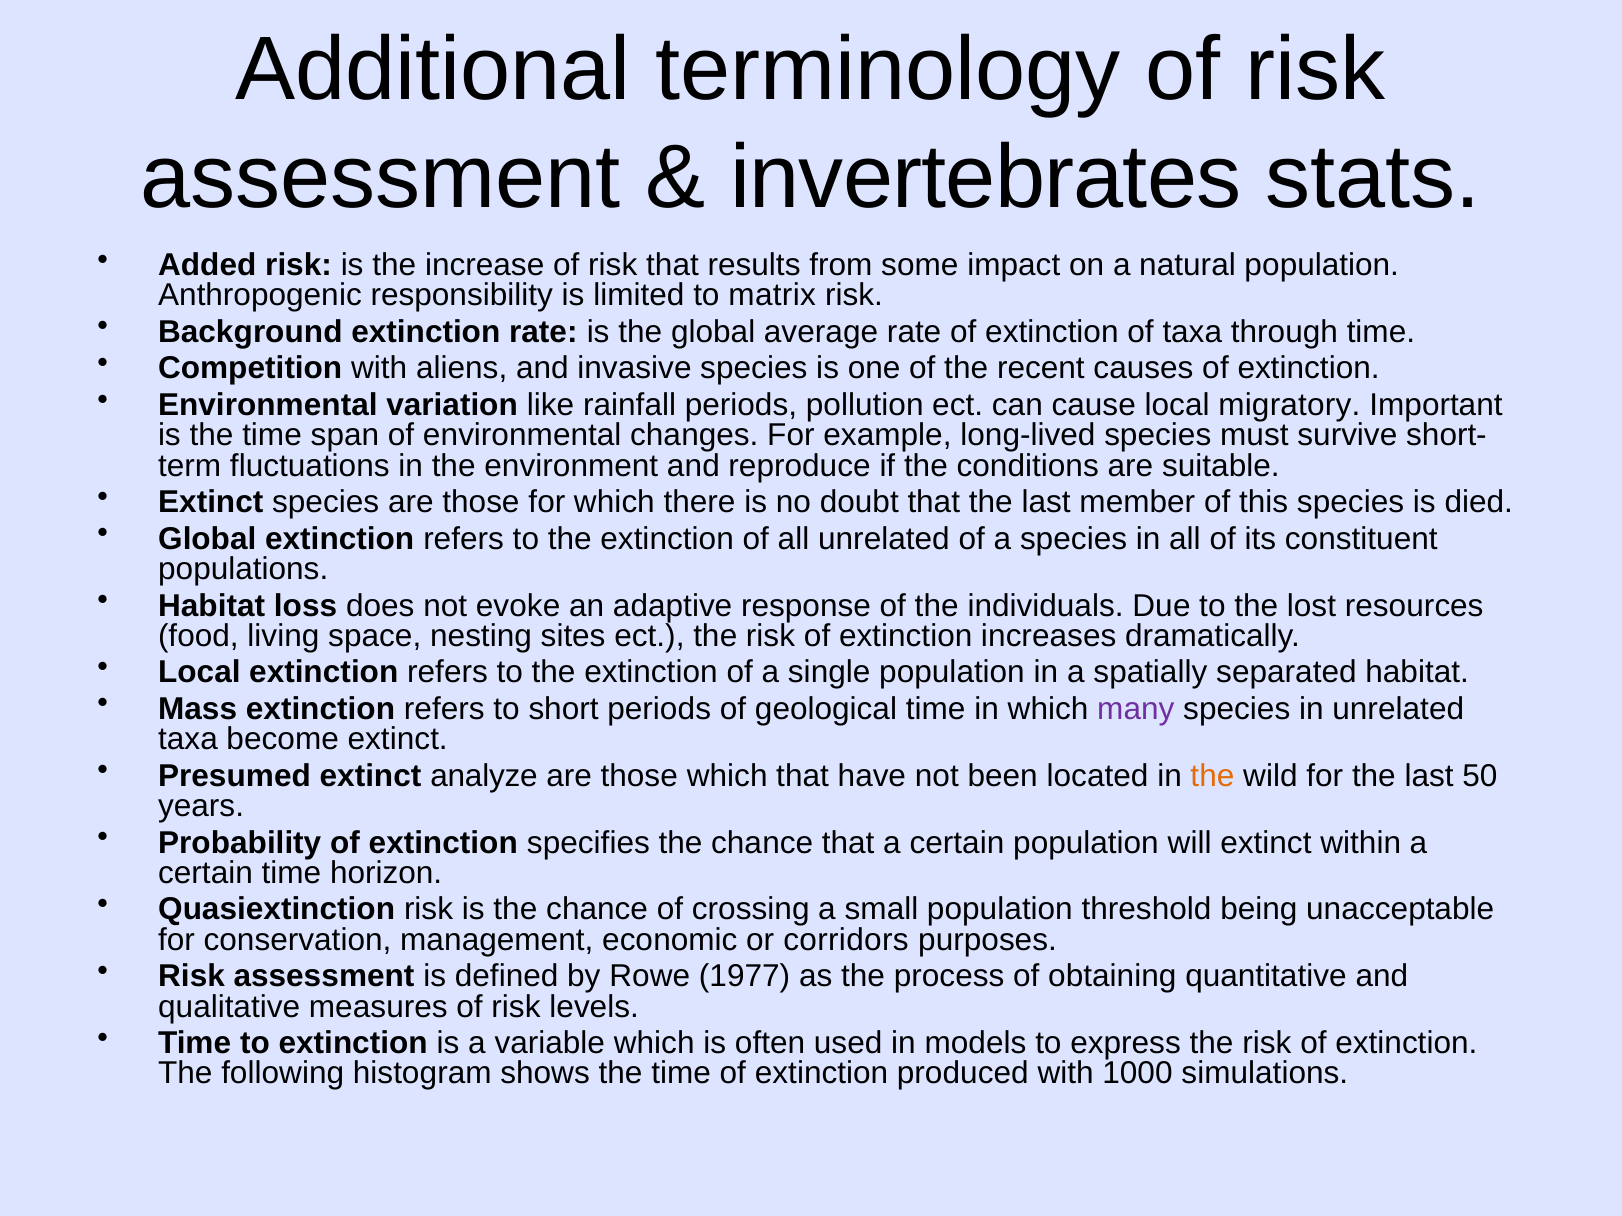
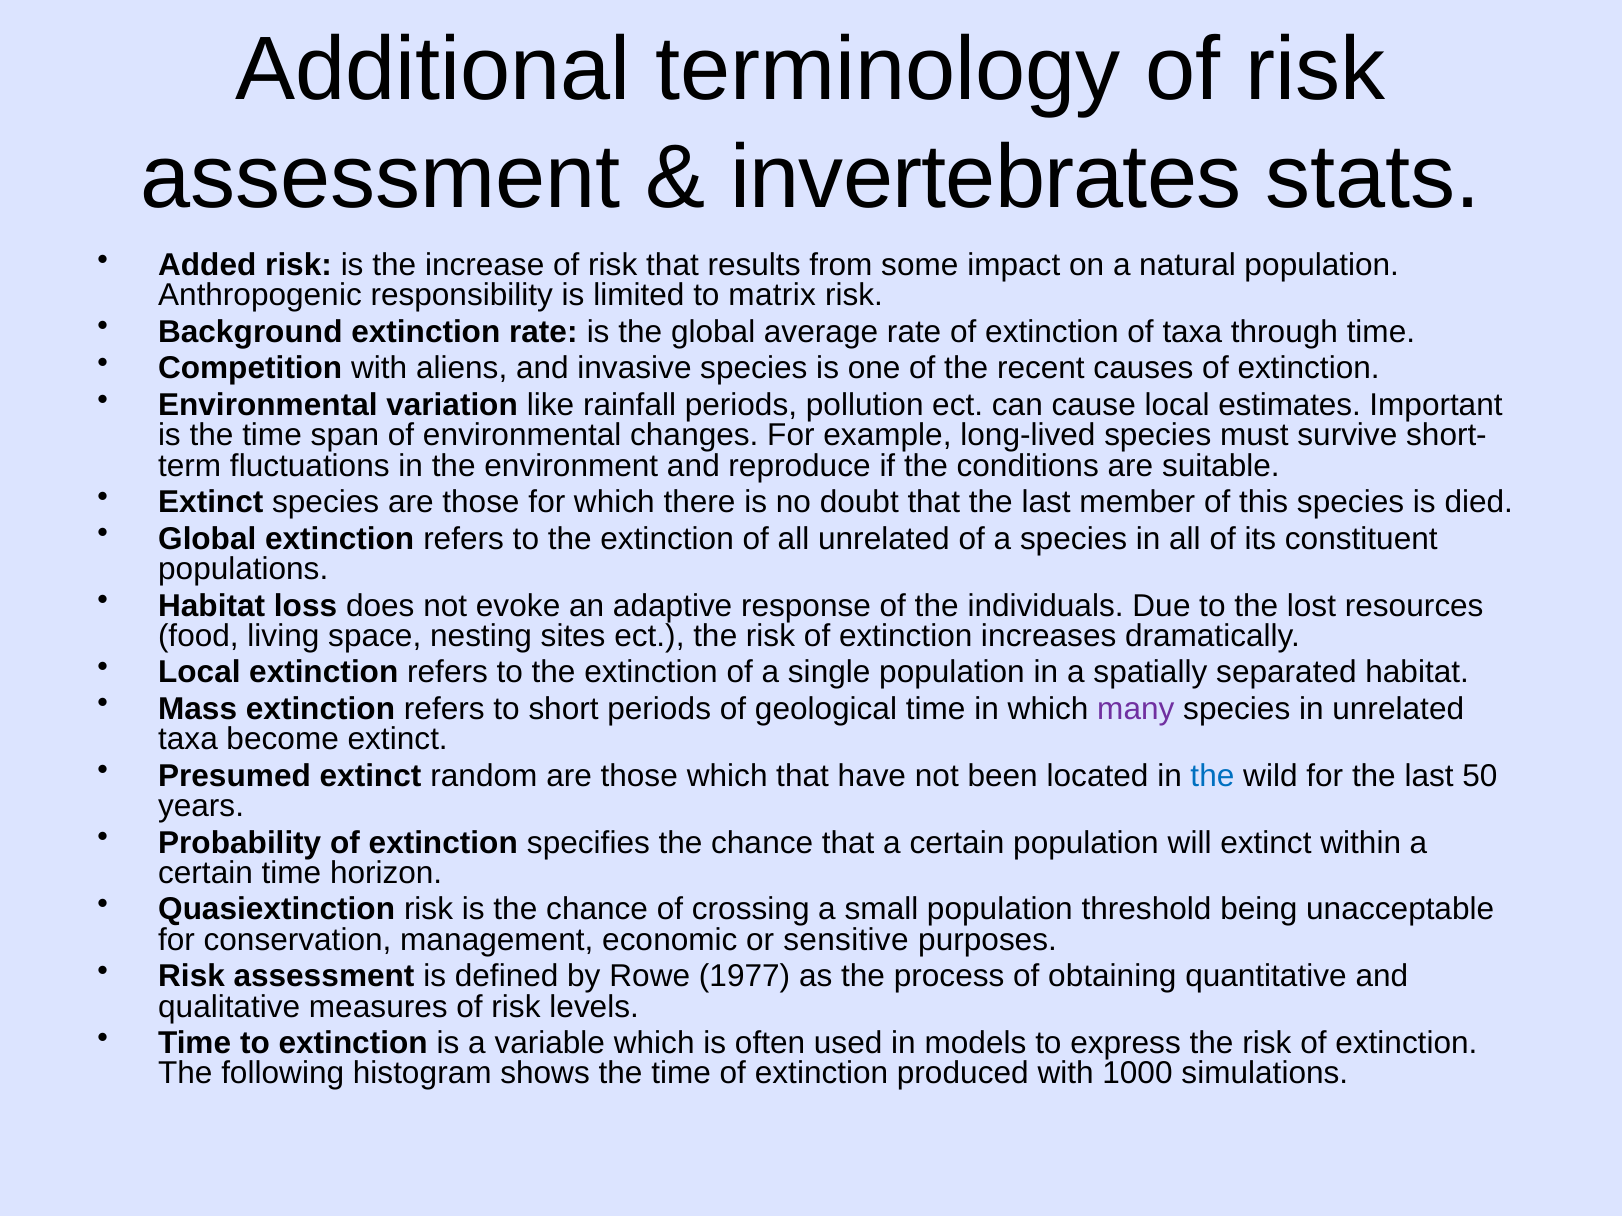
migratory: migratory -> estimates (1290, 405)
analyze: analyze -> random (484, 776)
the colour: orange -> blue (1212, 776)
corridors: corridors -> sensitive (846, 940)
